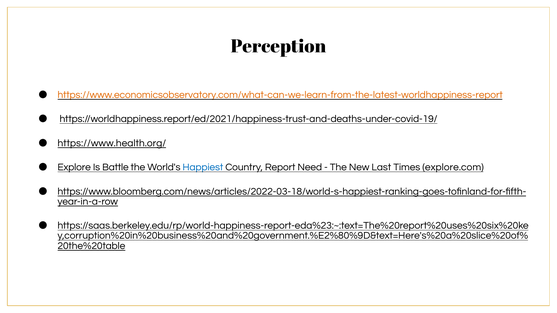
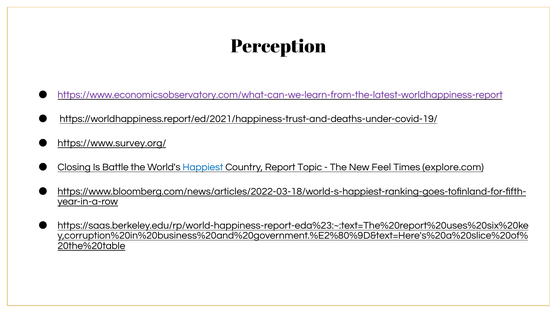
https://www.economicsobservatory.com/what-can-we-learn-from-the-latest-worldhappiness-report colour: orange -> purple (280, 95)
https://www.health.org/: https://www.health.org/ -> https://www.survey.org/ (112, 143)
Explore: Explore -> Closing (74, 167)
Need: Need -> Topic (310, 167)
Last: Last -> Feel (381, 167)
